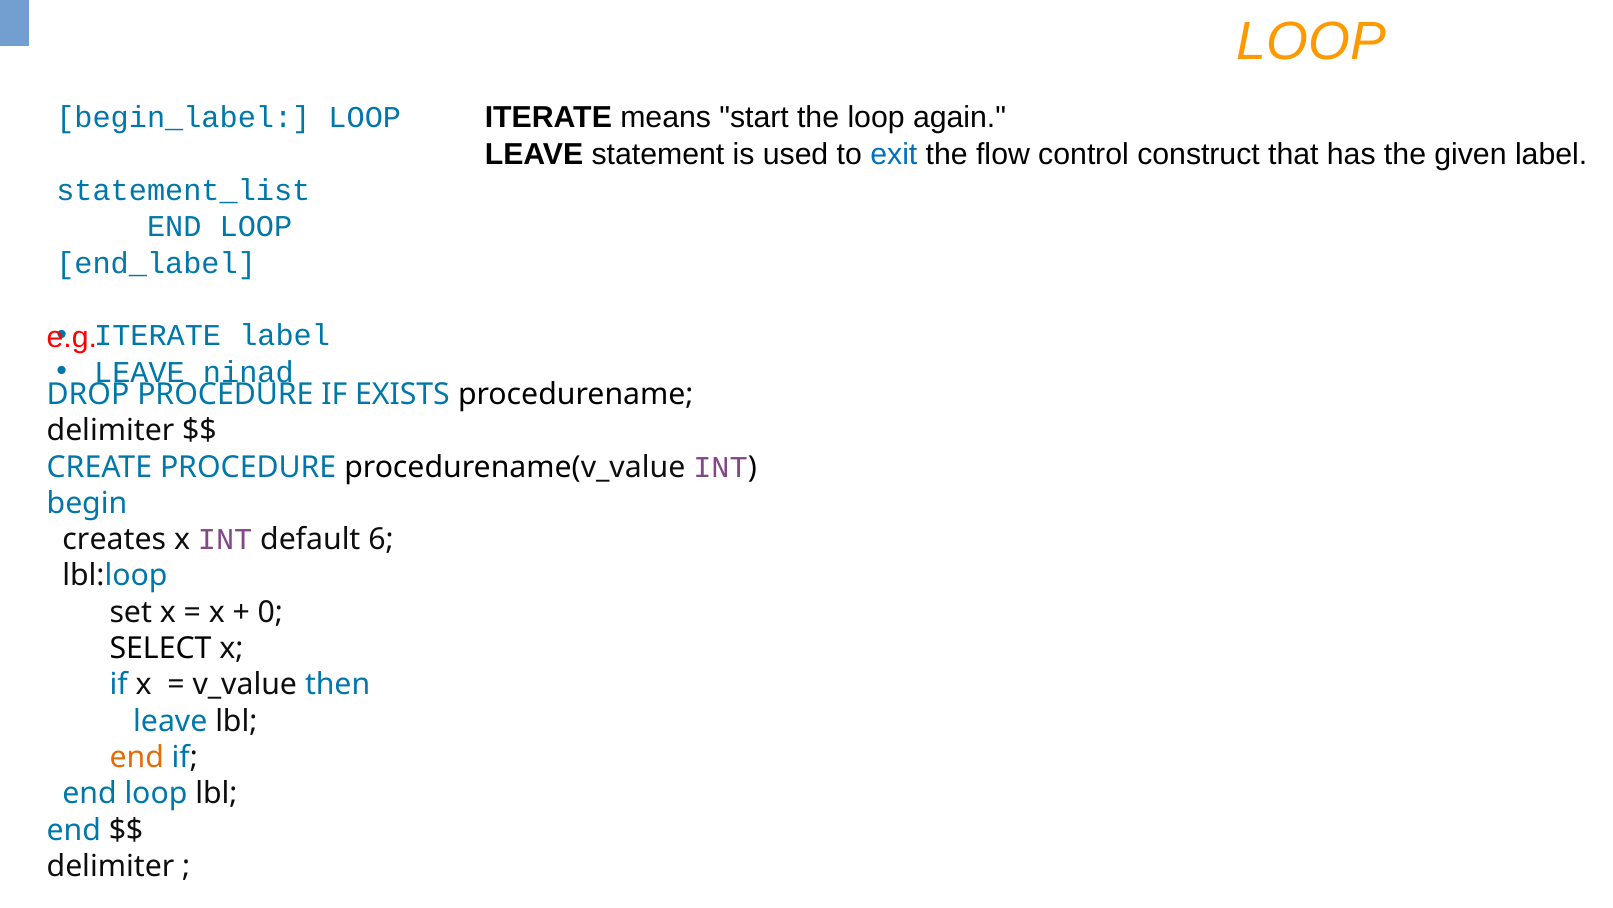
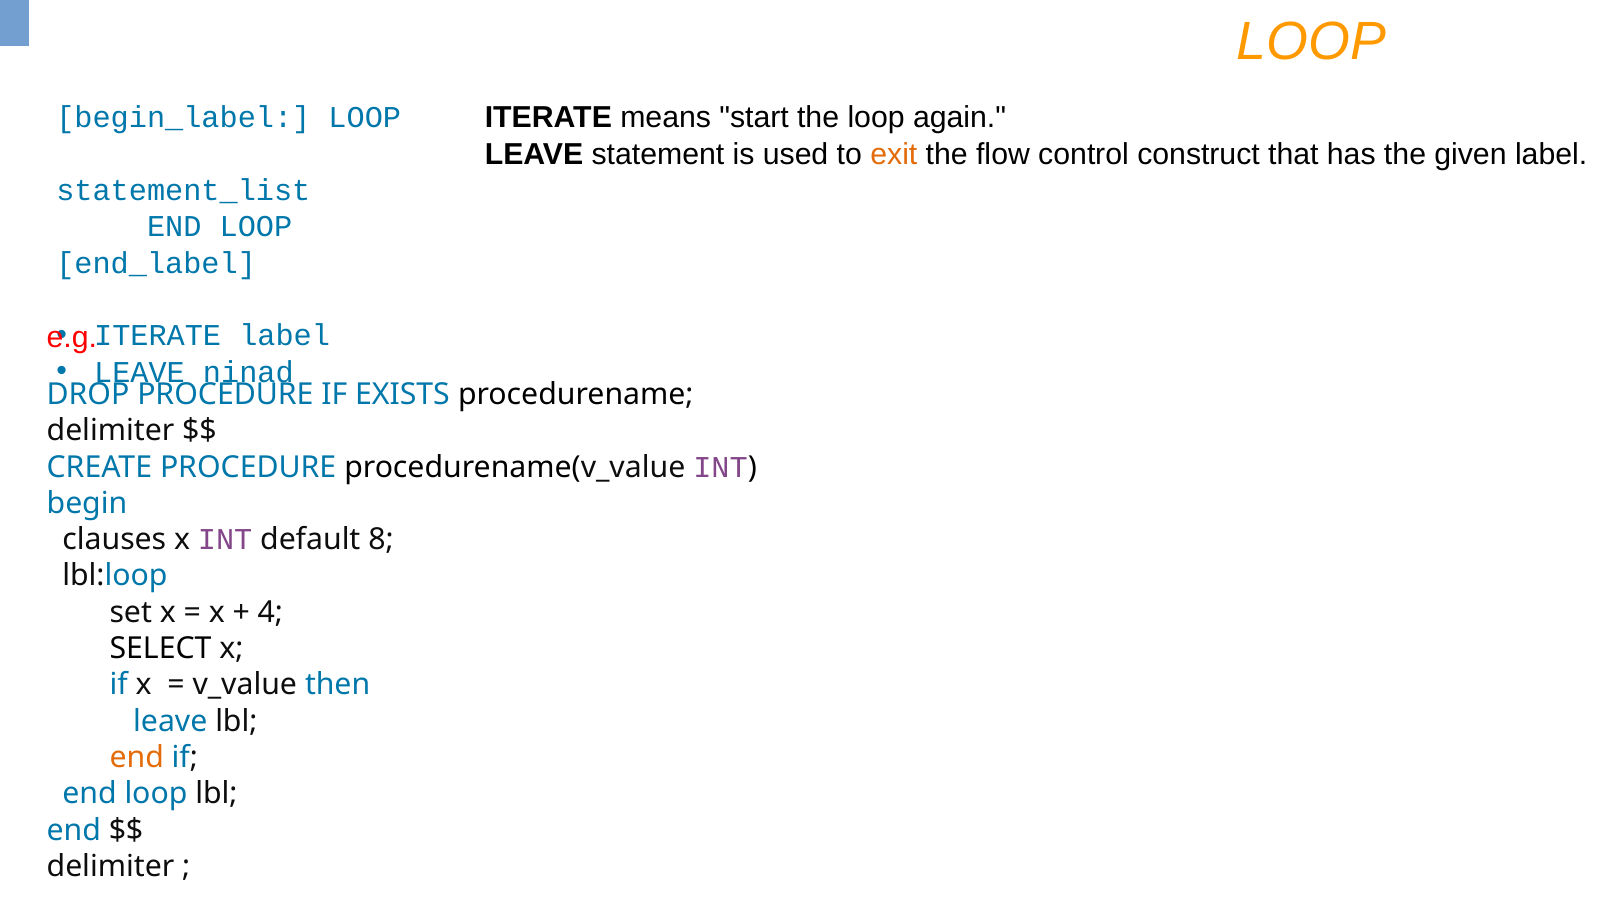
exit colour: blue -> orange (894, 154)
creates: creates -> clauses (114, 539)
6: 6 -> 8 (381, 539)
0: 0 -> 4 (270, 612)
